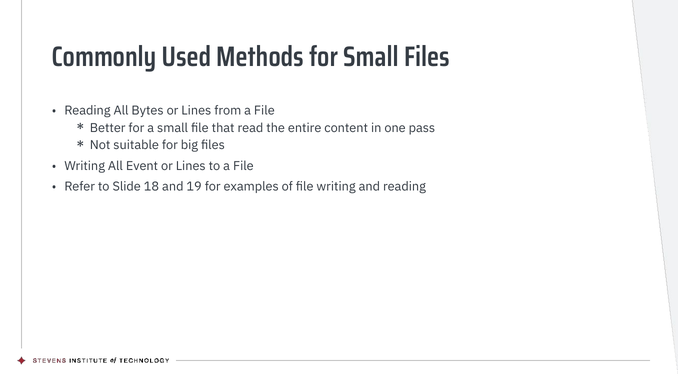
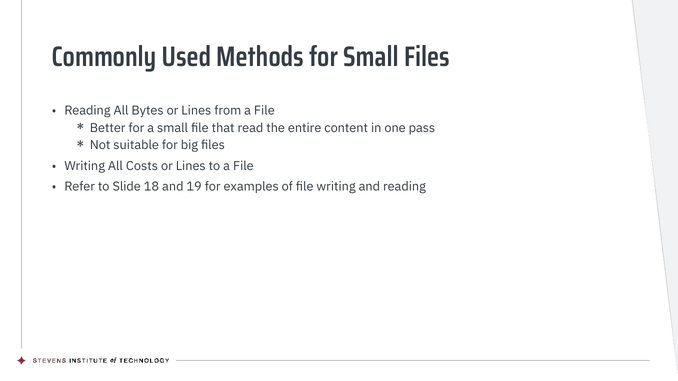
Event: Event -> Costs (142, 166)
